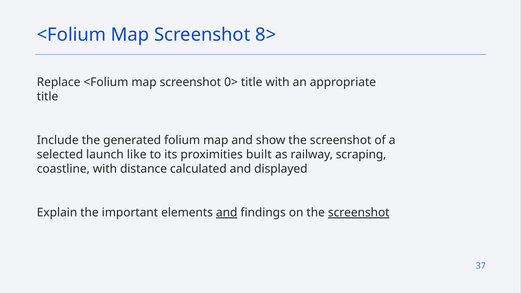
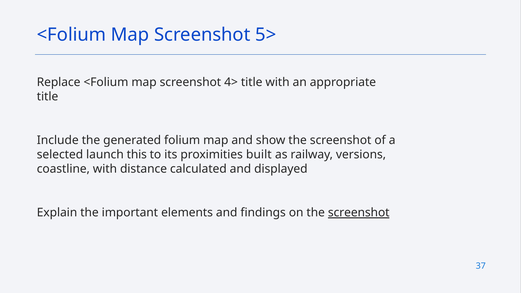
8>: 8> -> 5> (266, 35)
0>: 0> -> 4> (231, 82)
like: like -> this (137, 155)
scraping: scraping -> versions (361, 155)
and underline: present -> none (227, 213)
